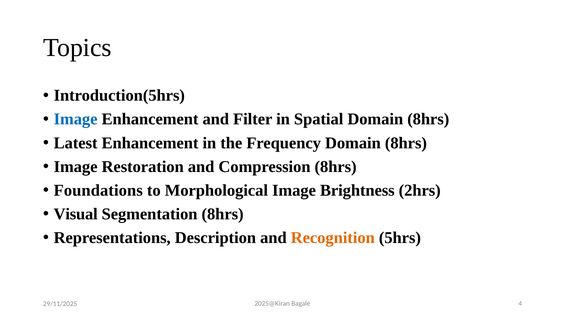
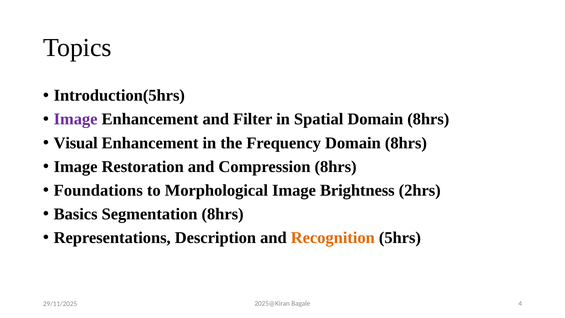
Image colour: blue -> purple (76, 119)
Latest: Latest -> Visual (76, 143)
Visual: Visual -> Basics (76, 214)
